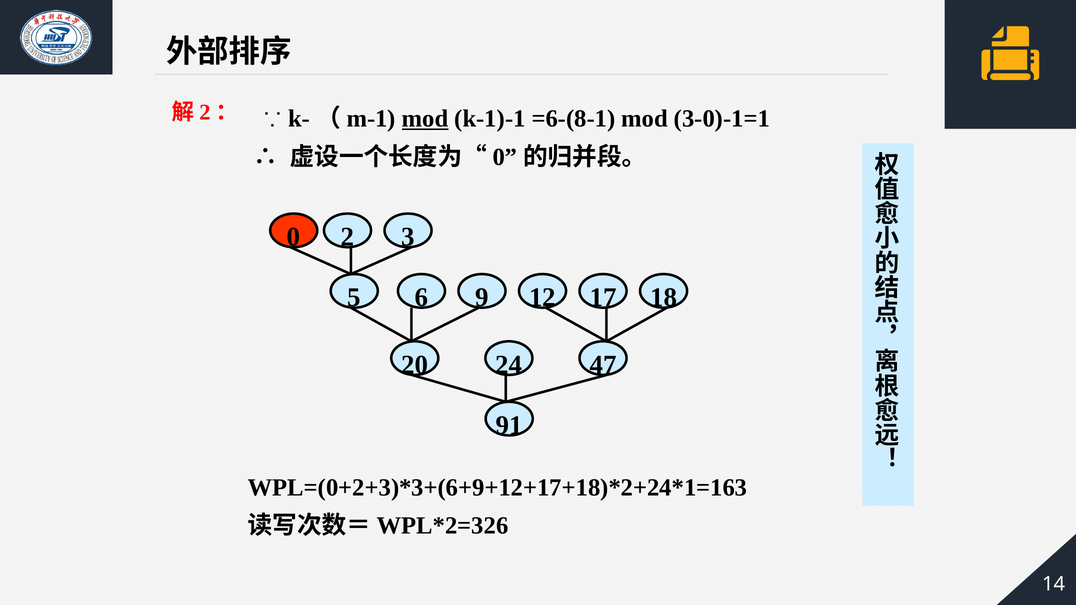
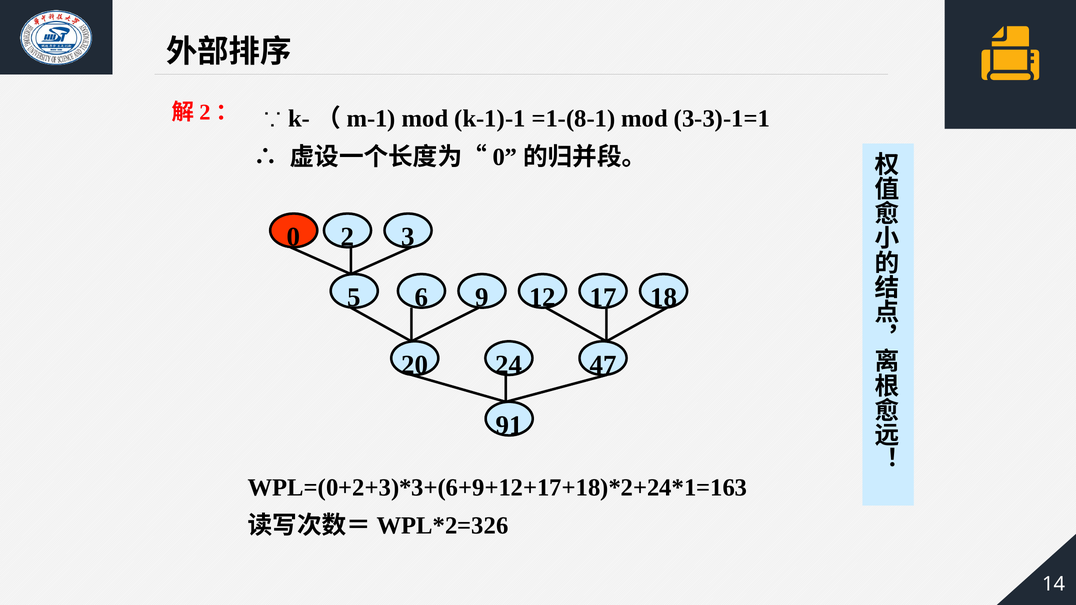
mod underline: present -> none (425, 119)
=6-(8-1: =6-(8-1 -> =1-(8-1 (573, 119)
3-0)-1=1: 3-0)-1=1 -> 3-3)-1=1 (722, 119)
